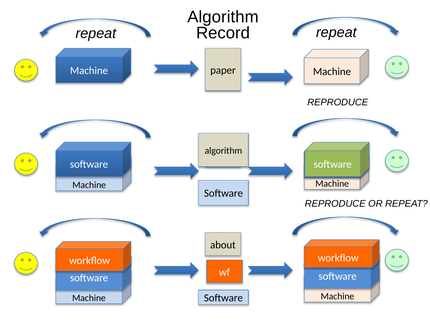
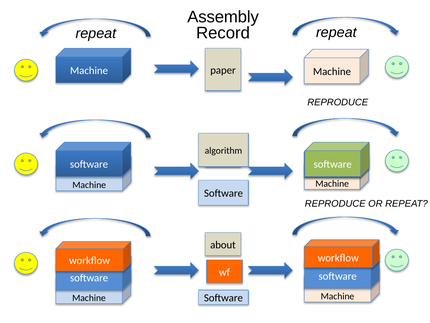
Algorithm: Algorithm -> Assembly (223, 17)
